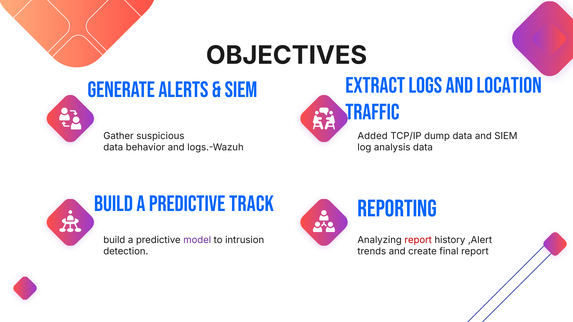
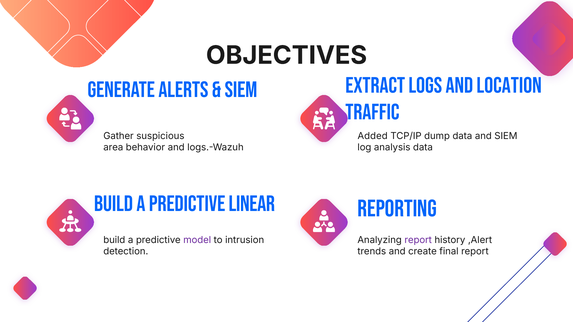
data: data -> area (113, 148)
track: track -> linear (252, 204)
report colour: red -> purple (418, 240)
